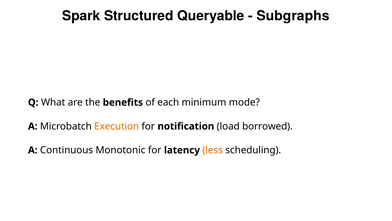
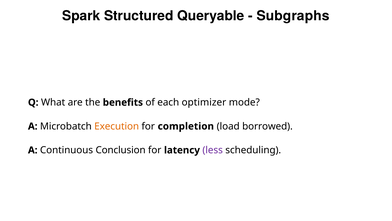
minimum: minimum -> optimizer (204, 102)
notification: notification -> completion (186, 126)
Monotonic: Monotonic -> Conclusion (121, 150)
less colour: orange -> purple (213, 150)
